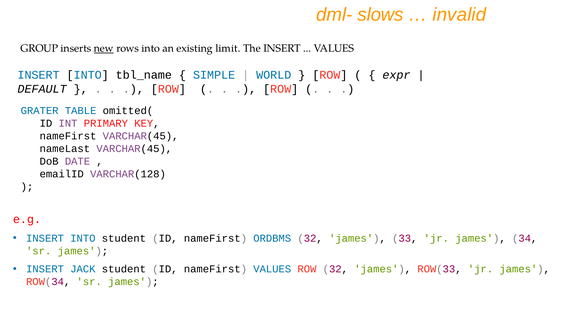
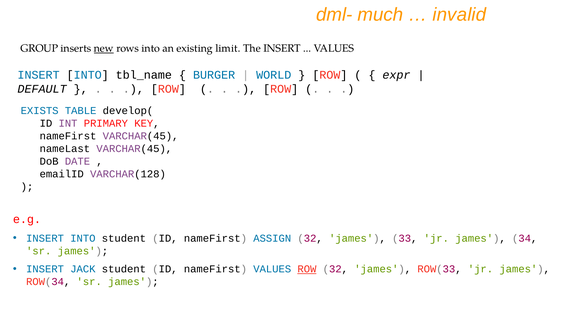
slows: slows -> much (381, 15)
SIMPLE: SIMPLE -> BURGER (214, 75)
GRATER: GRATER -> EXISTS (40, 111)
omitted(: omitted( -> develop( (128, 111)
ORDBMS: ORDBMS -> ASSIGN (272, 238)
ROW underline: none -> present (307, 269)
